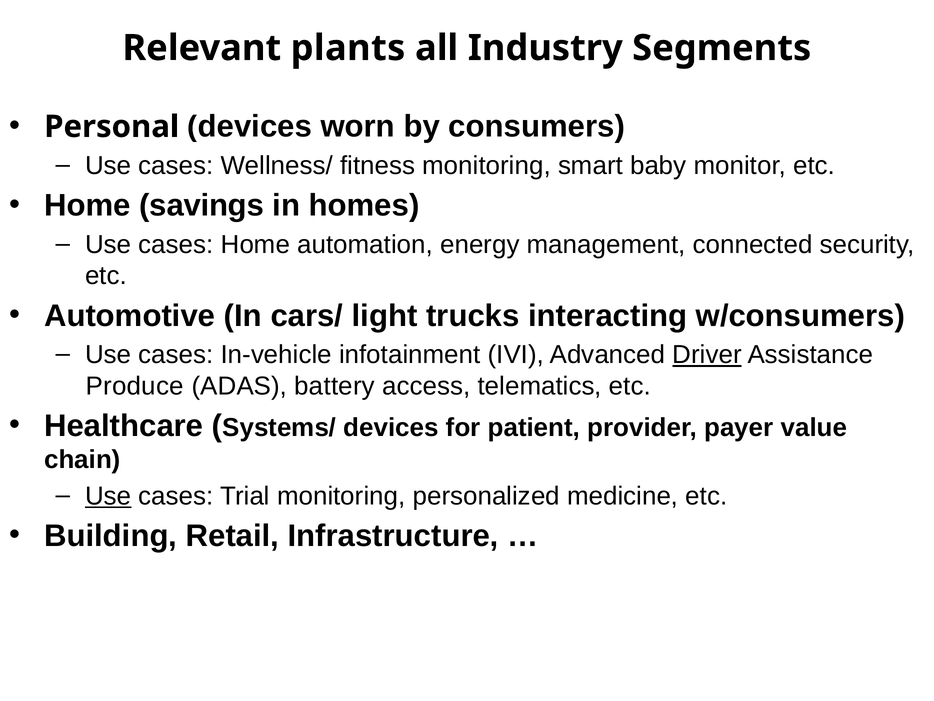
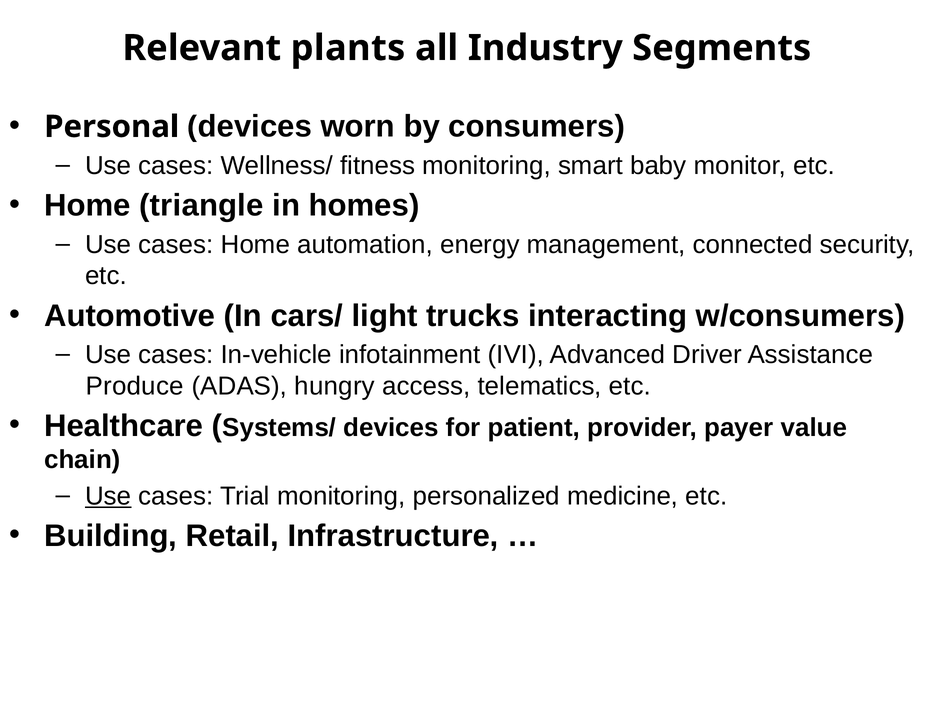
savings: savings -> triangle (201, 205)
Driver underline: present -> none (707, 355)
battery: battery -> hungry (335, 386)
